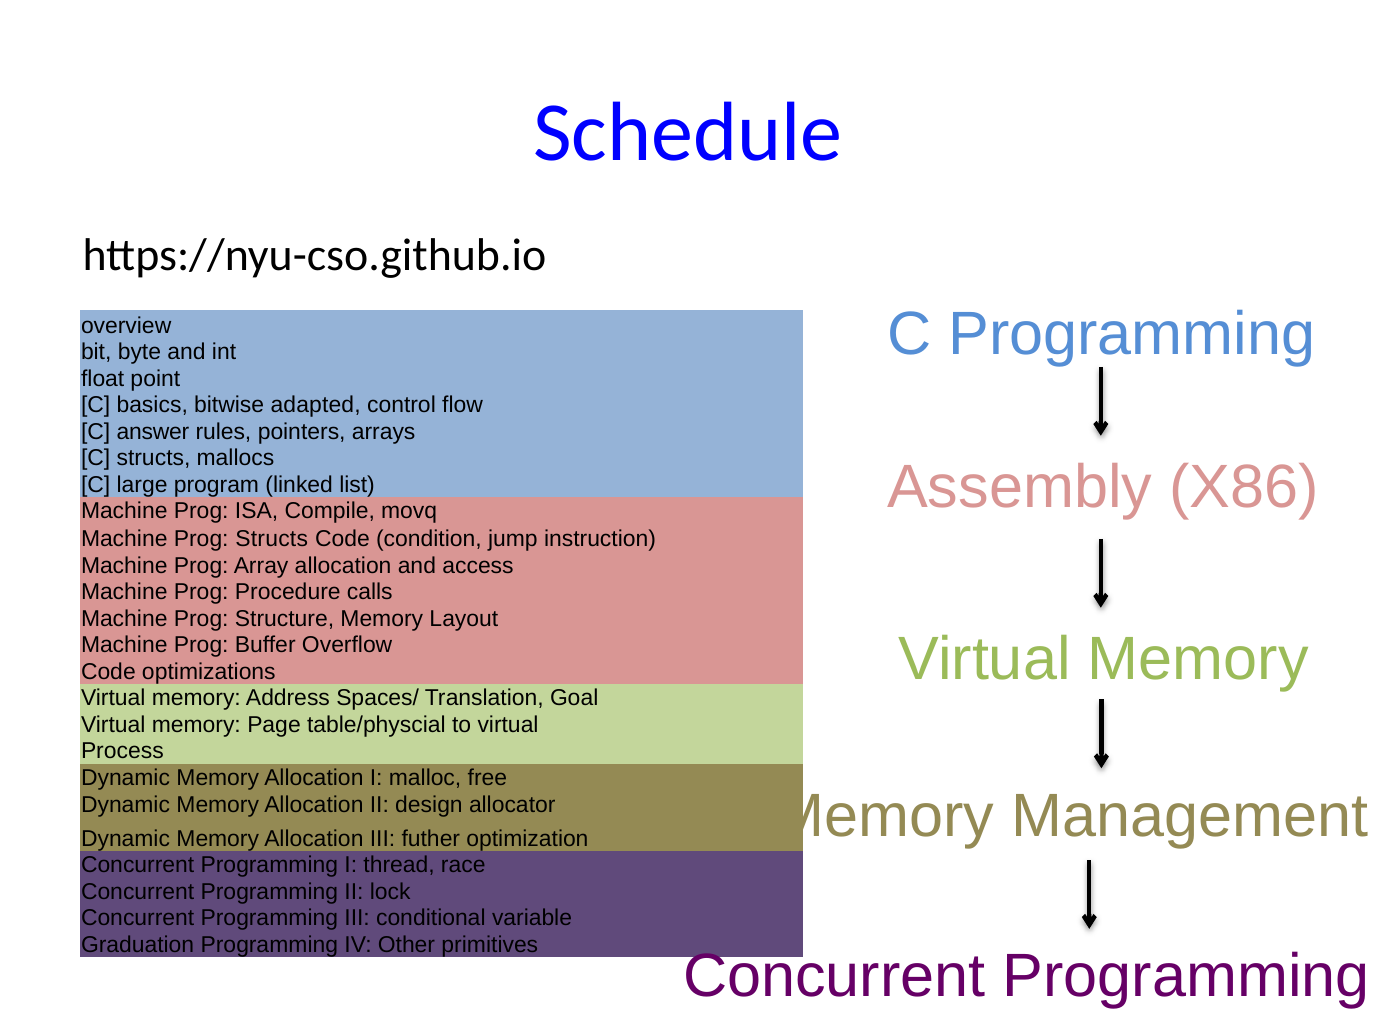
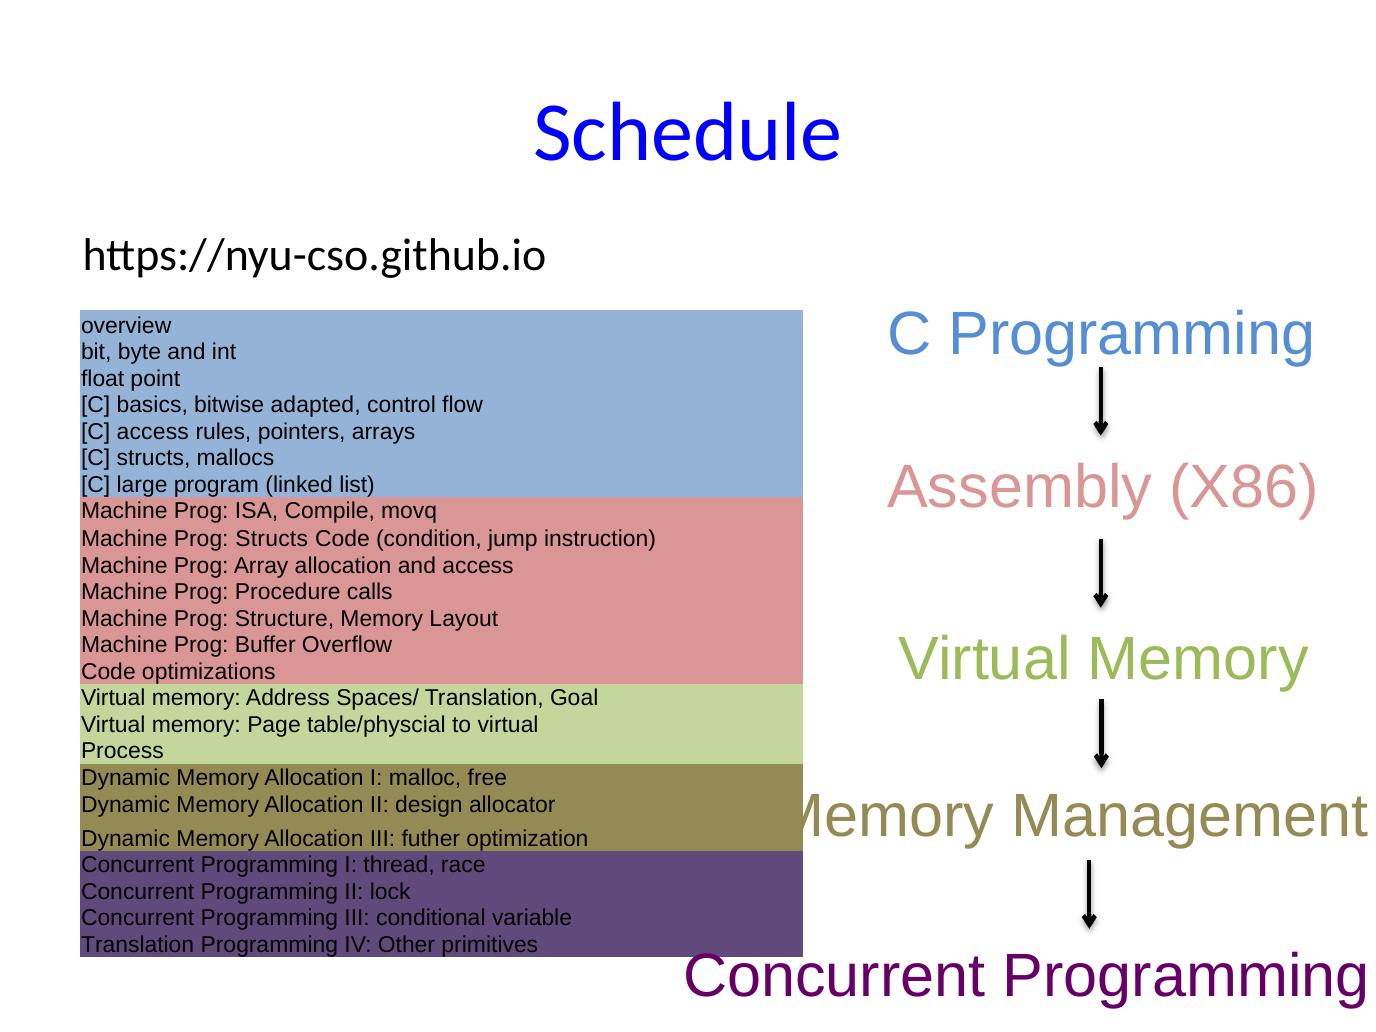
C answer: answer -> access (153, 432)
Graduation: Graduation -> Translation (138, 945)
